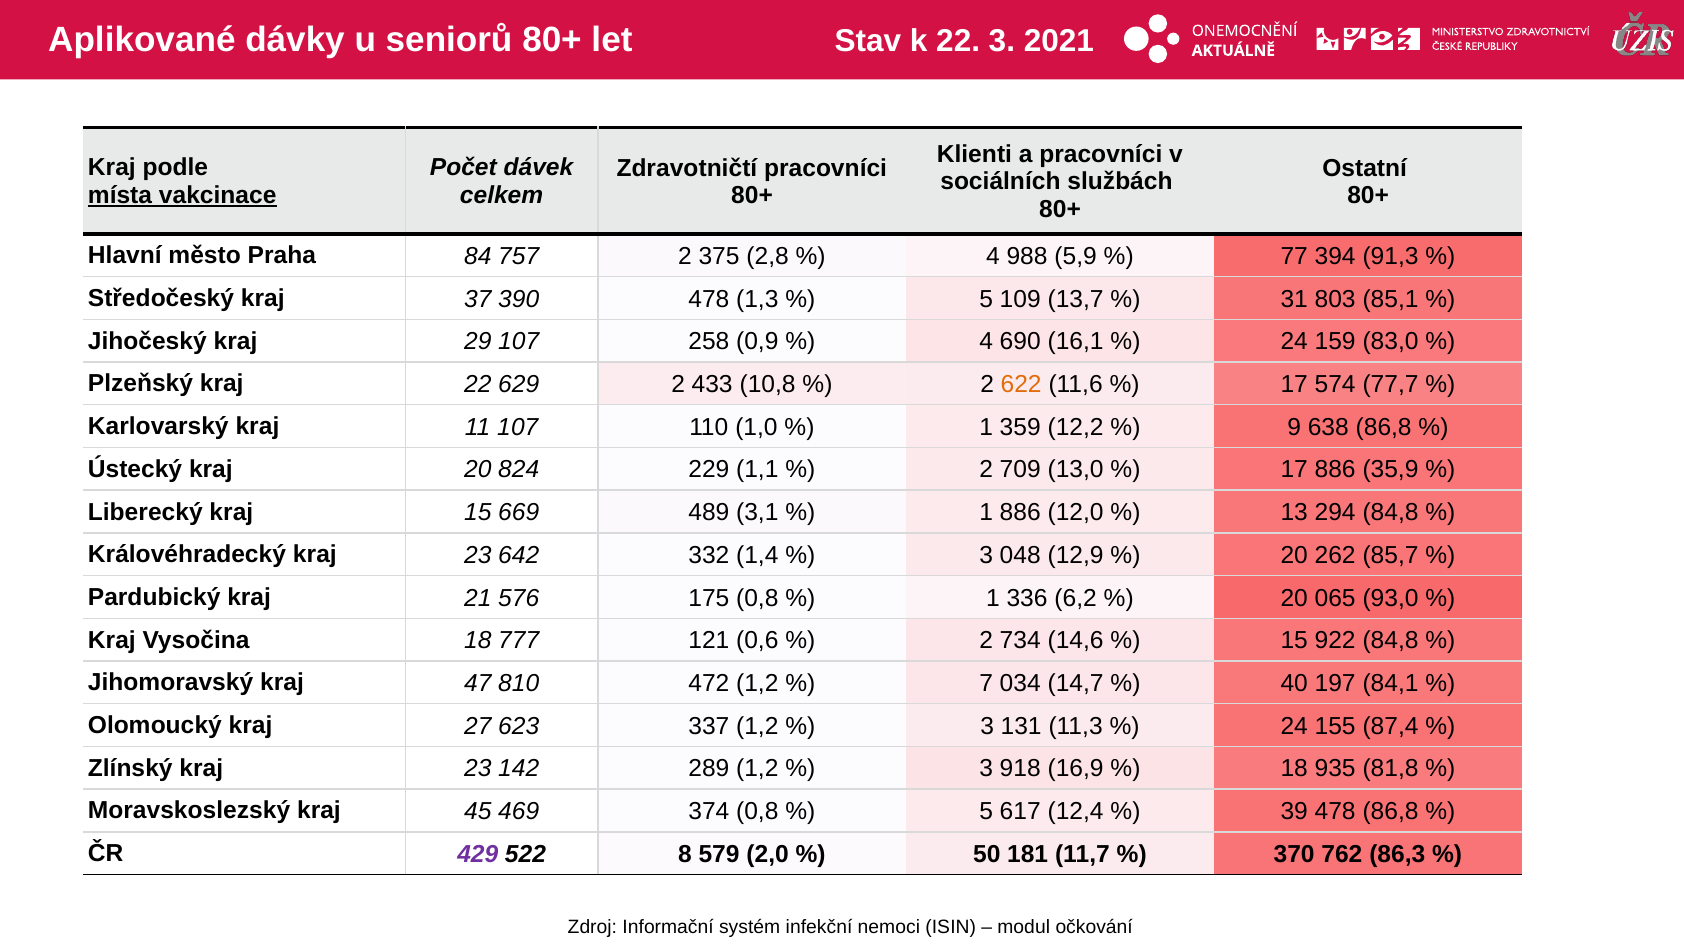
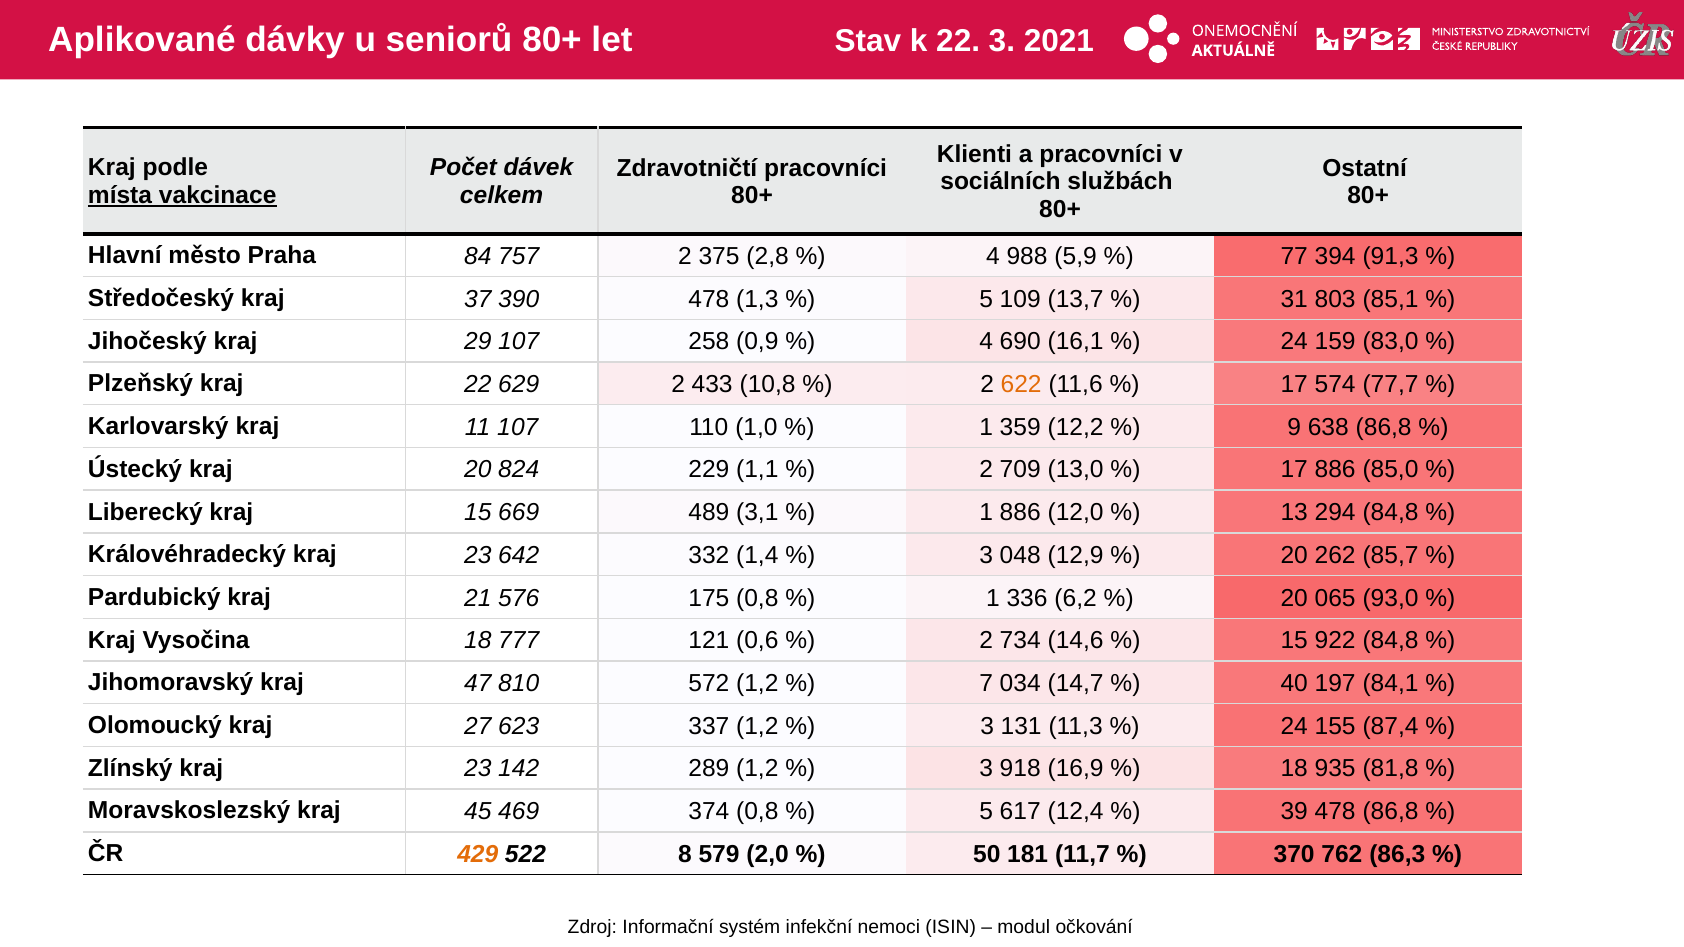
35,9: 35,9 -> 85,0 (1390, 470)
472: 472 -> 572 (709, 684)
429 colour: purple -> orange (478, 854)
